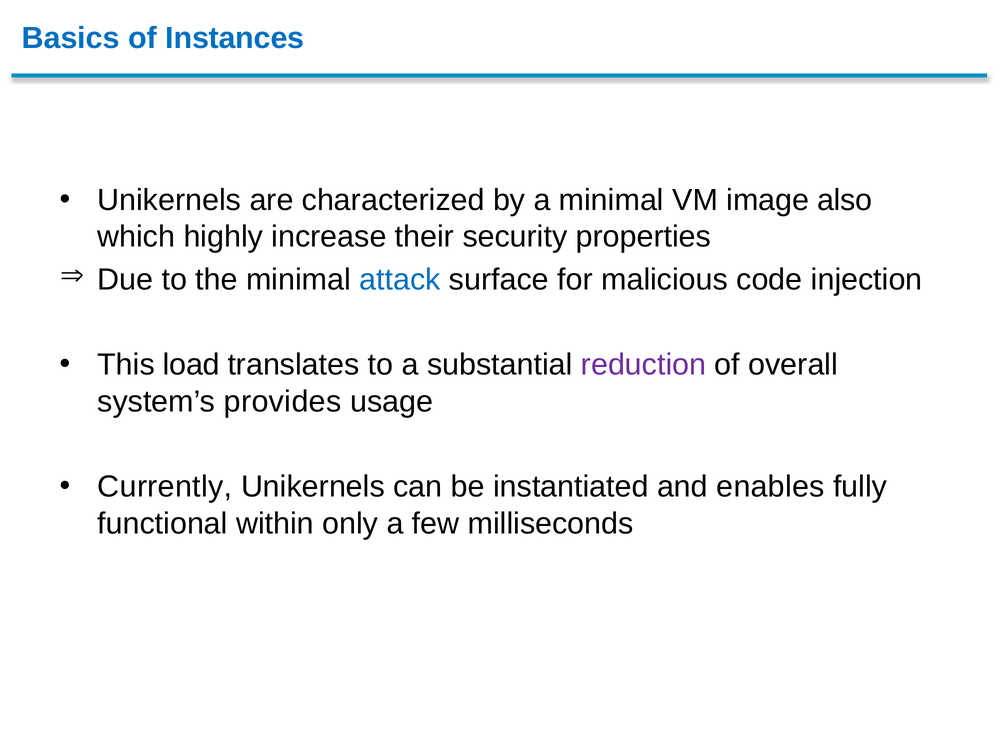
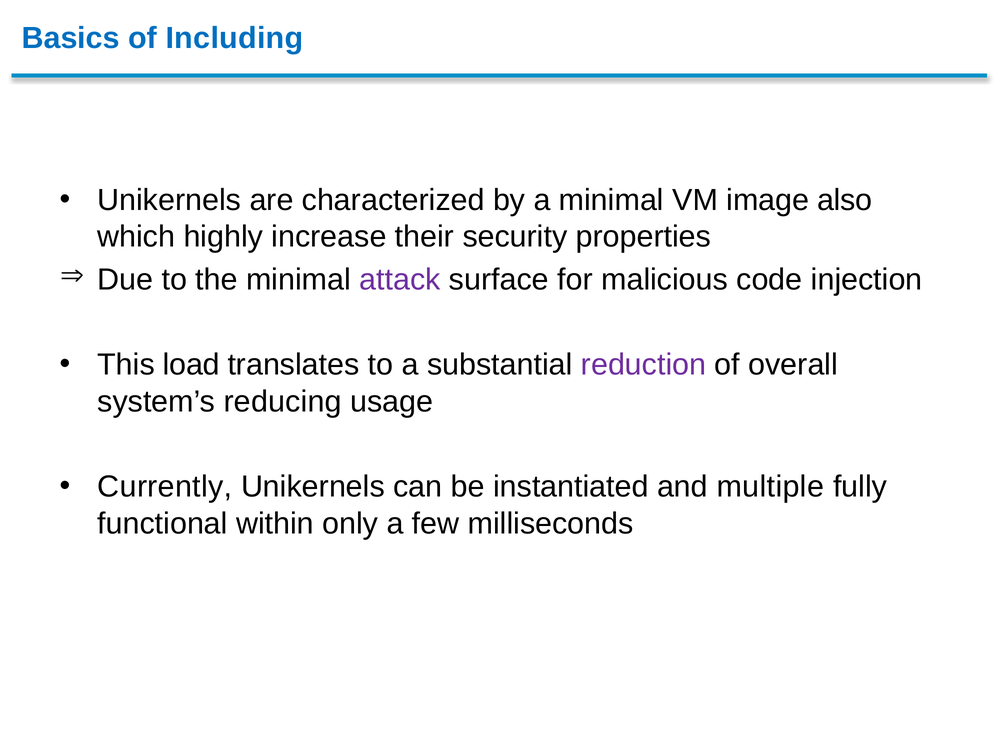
Instances: Instances -> Including (235, 38)
attack colour: blue -> purple (400, 280)
provides: provides -> reducing (283, 402)
enables: enables -> multiple (770, 487)
